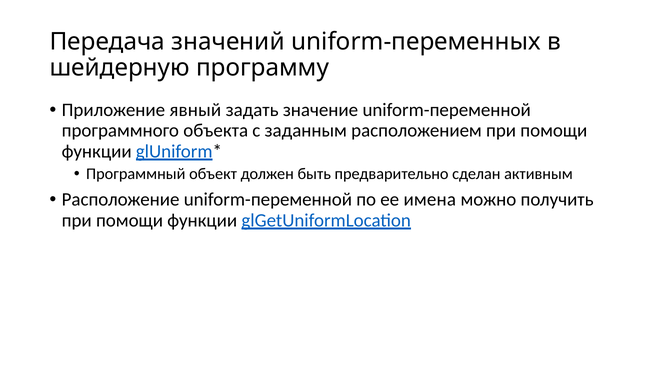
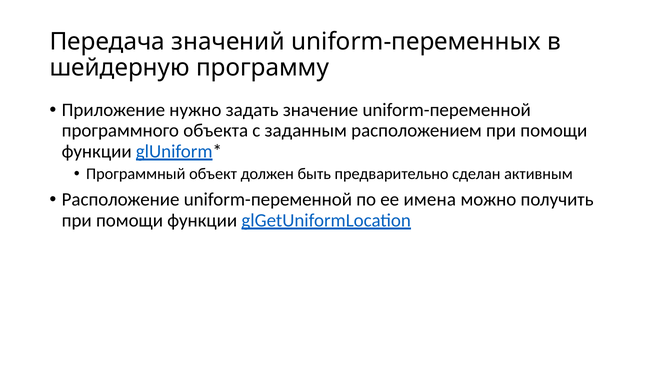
явный: явный -> нужно (195, 110)
